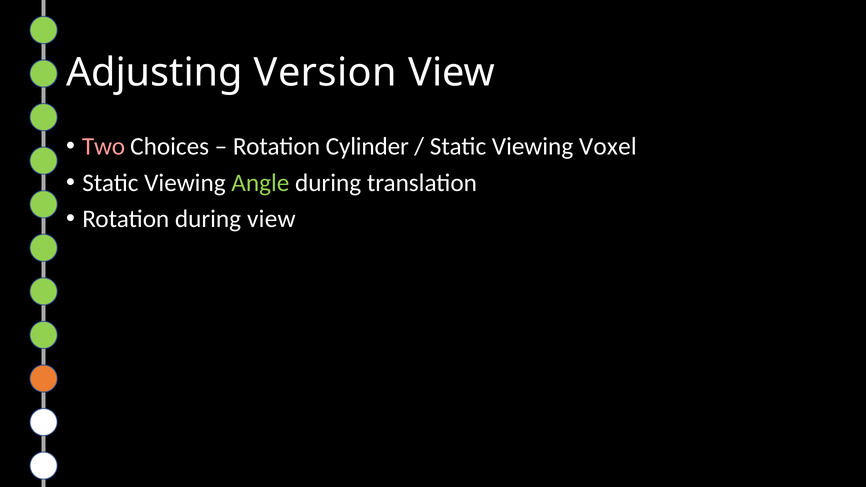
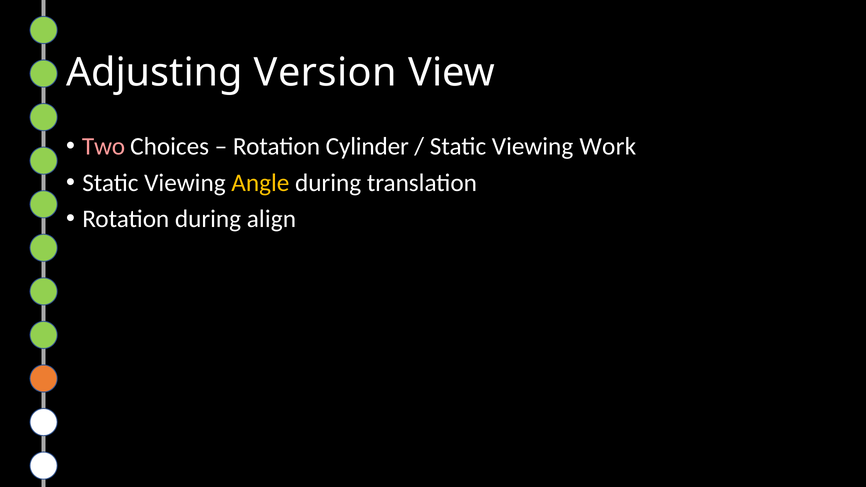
Voxel: Voxel -> Work (608, 146)
Angle colour: light green -> yellow (260, 183)
during view: view -> align (271, 219)
